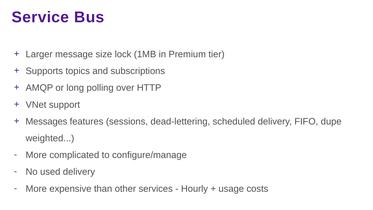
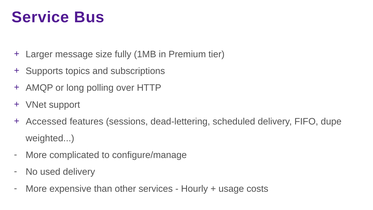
lock: lock -> fully (123, 54)
Messages: Messages -> Accessed (46, 121)
